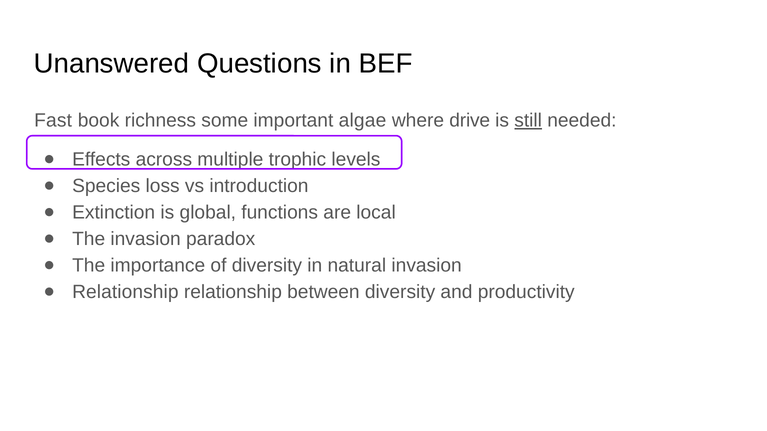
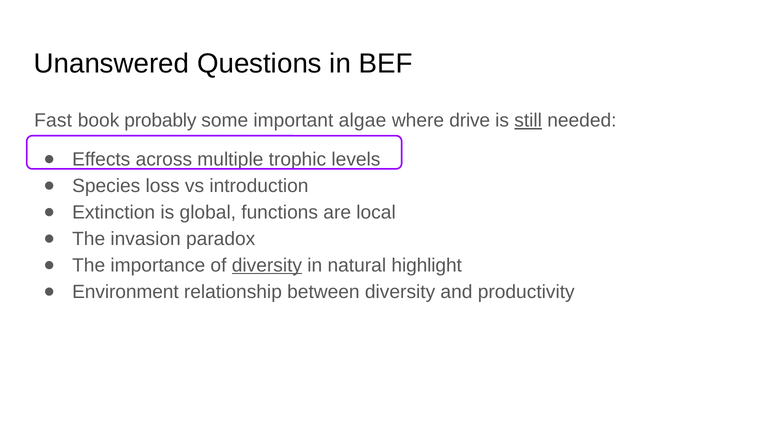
richness: richness -> probably (160, 121)
diversity underline: none -> present (267, 266)
natural invasion: invasion -> highlight (427, 266)
Relationship: Relationship -> Environment (125, 292)
